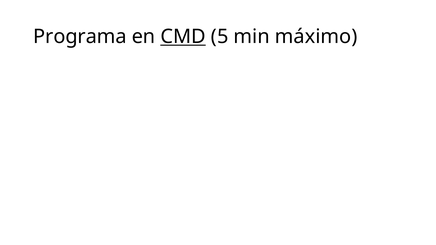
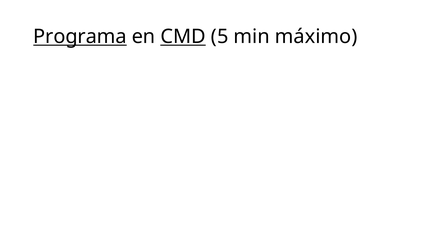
Programa underline: none -> present (80, 37)
